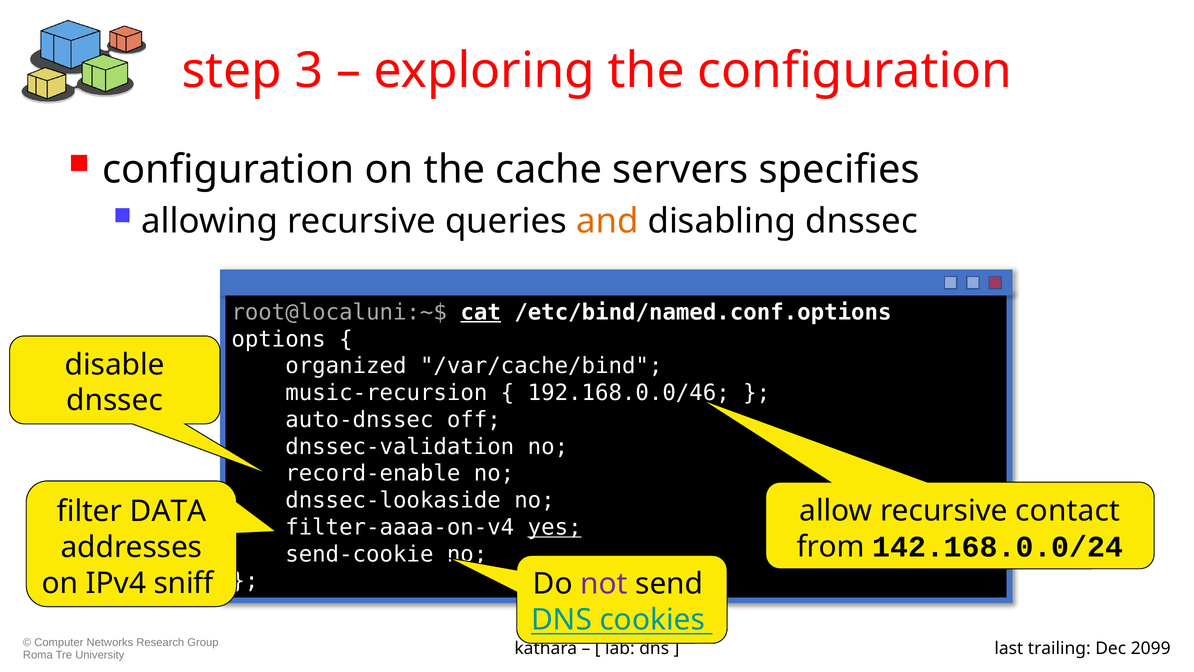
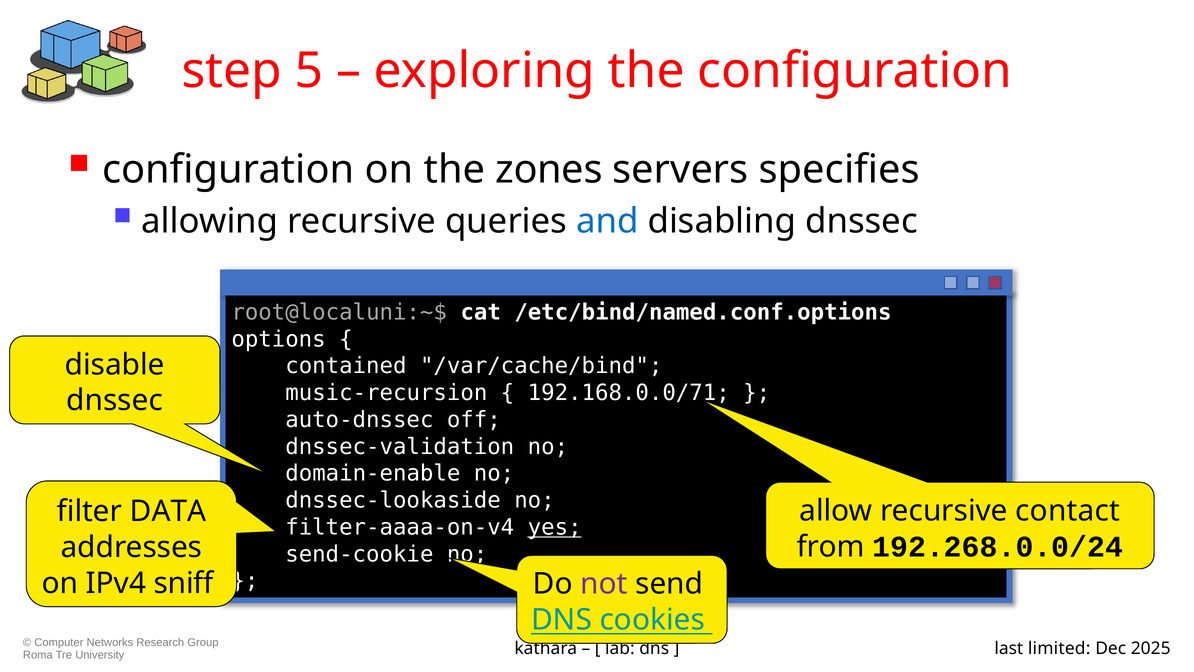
3: 3 -> 5 (309, 71)
cache: cache -> zones (549, 169)
and colour: orange -> blue (607, 221)
cat underline: present -> none (481, 312)
organized: organized -> contained (346, 366)
192.168.0.0/46: 192.168.0.0/46 -> 192.168.0.0/71 (629, 393)
record-enable: record-enable -> domain-enable (373, 473)
142.168.0.0/24: 142.168.0.0/24 -> 192.268.0.0/24 (998, 546)
trailing: trailing -> limited (1059, 648)
2099: 2099 -> 2025 (1151, 648)
